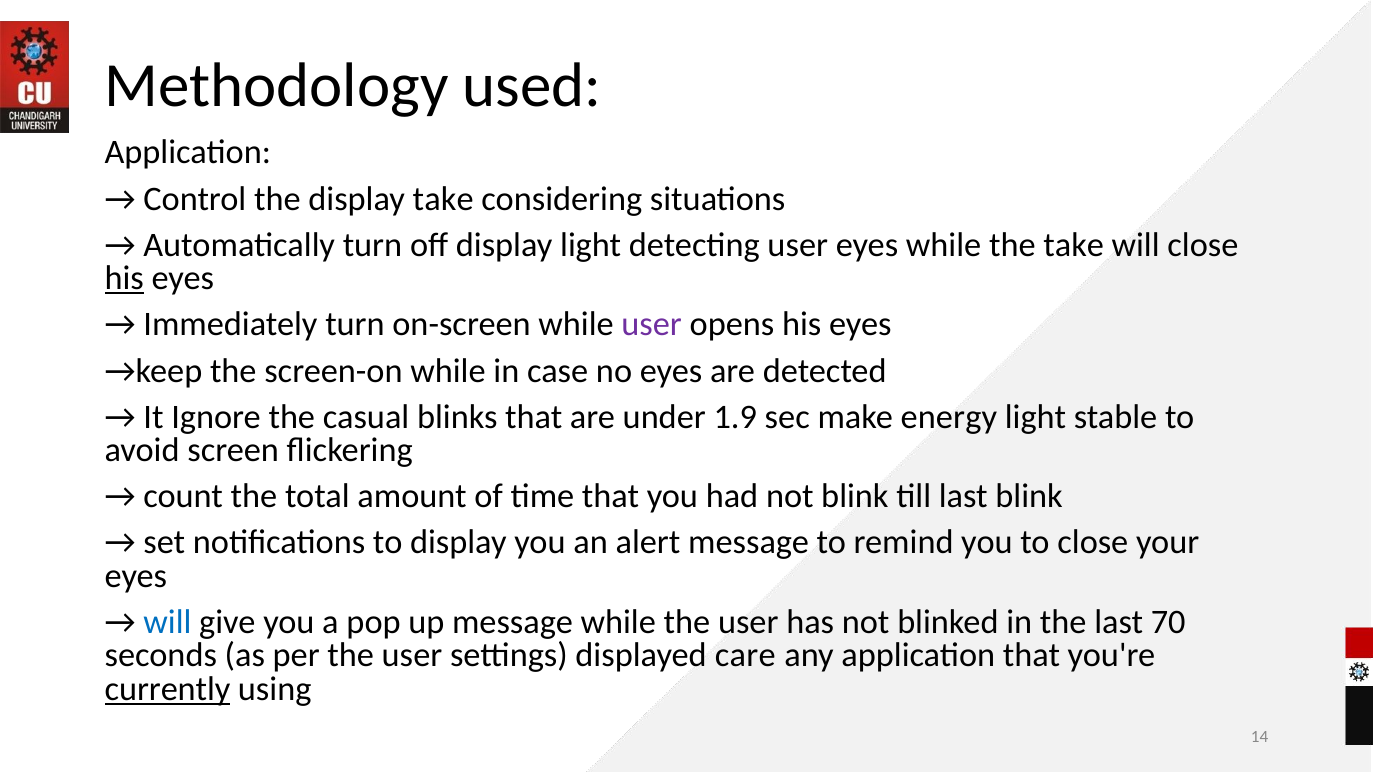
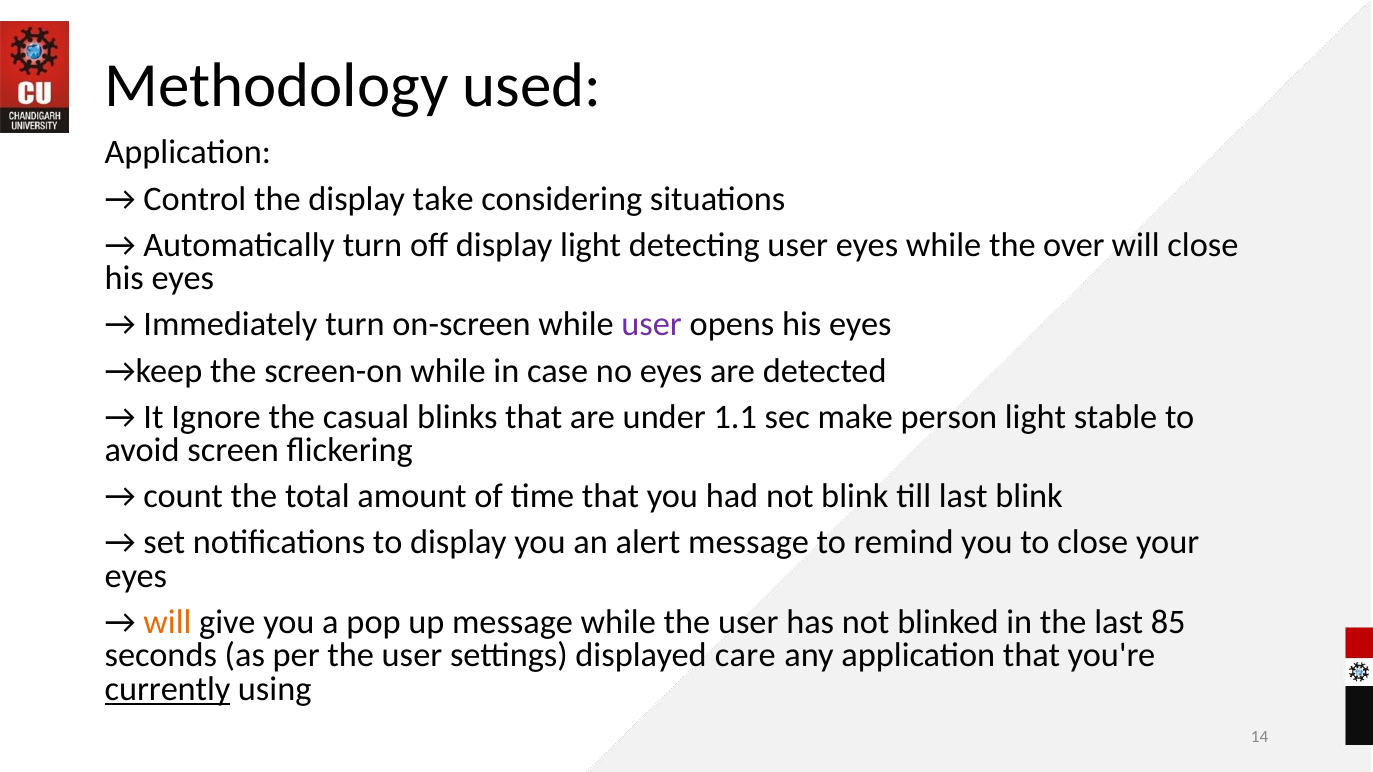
the take: take -> over (1074, 245)
his underline: present -> none (124, 278)
1.9: 1.9 -> 1.1 (735, 417)
energy: energy -> person (949, 417)
will colour: blue -> orange (167, 622)
70: 70 -> 85 (1168, 622)
